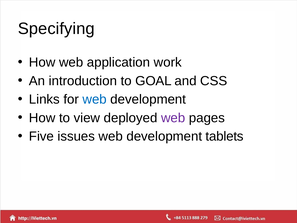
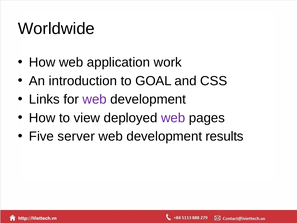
Specifying: Specifying -> Worldwide (56, 29)
web colour: blue -> purple (95, 99)
issues: issues -> server (76, 136)
tablets: tablets -> results (225, 136)
